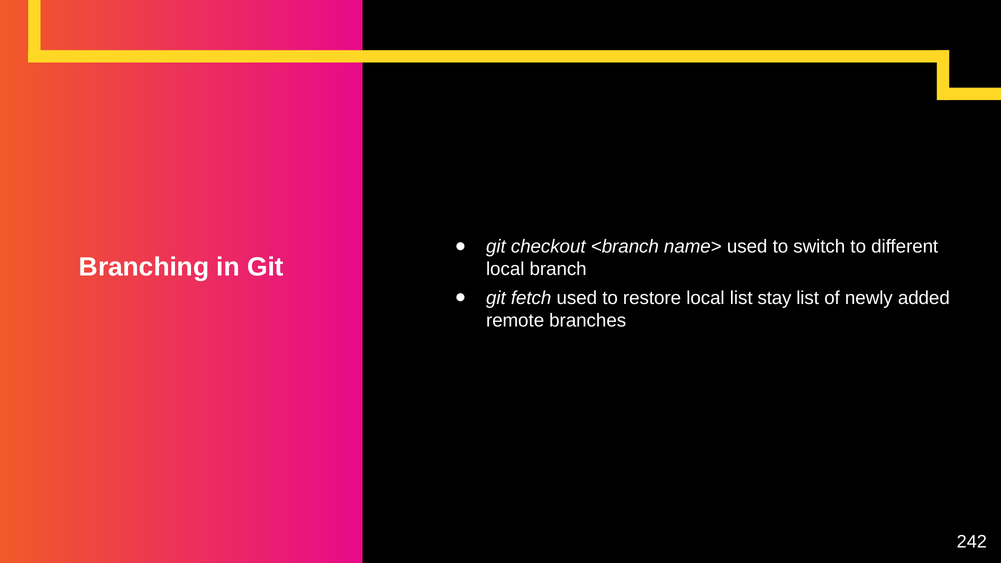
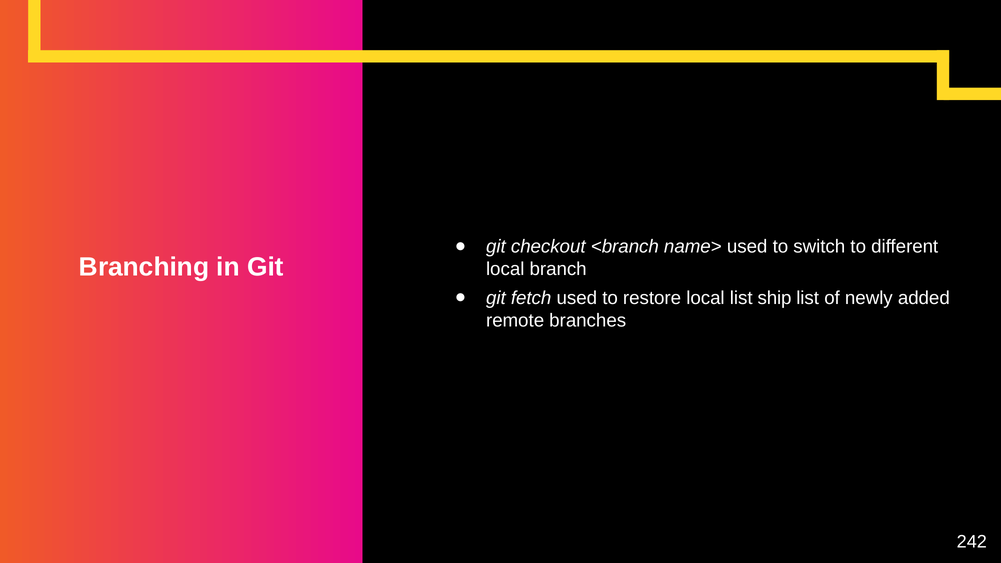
stay: stay -> ship (775, 298)
